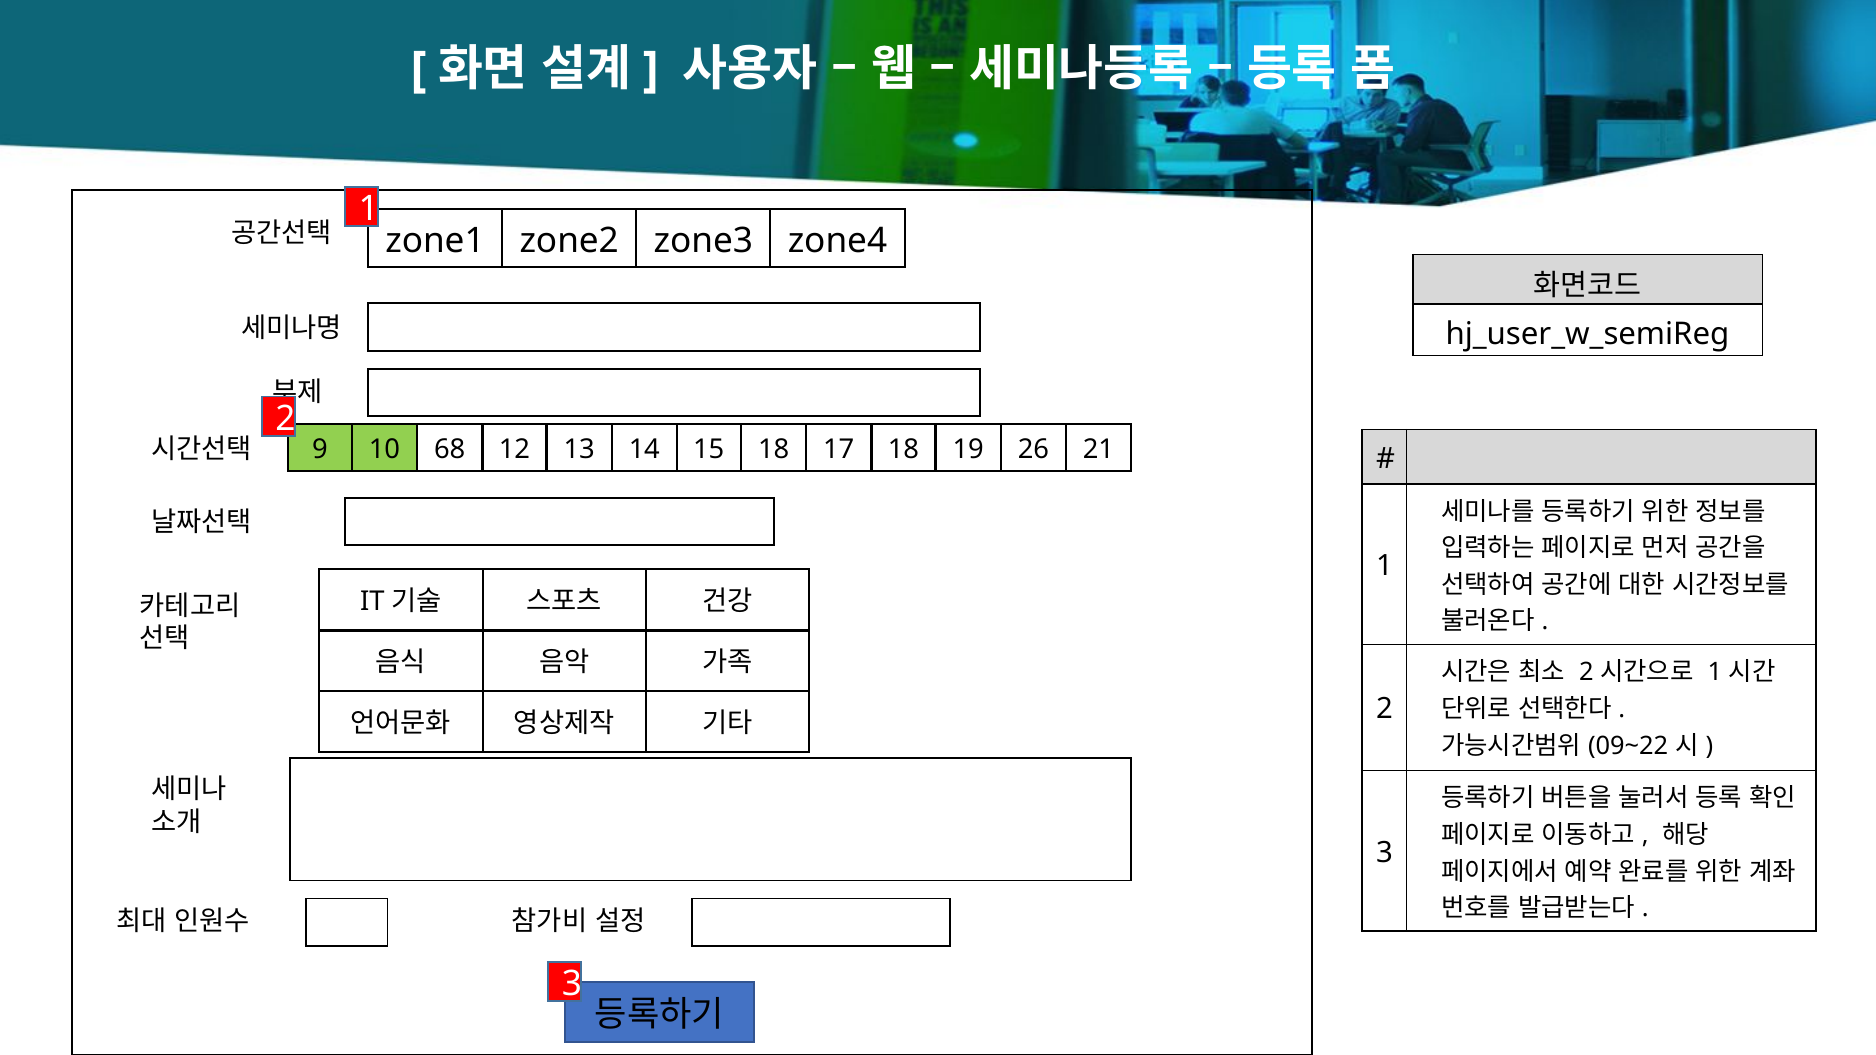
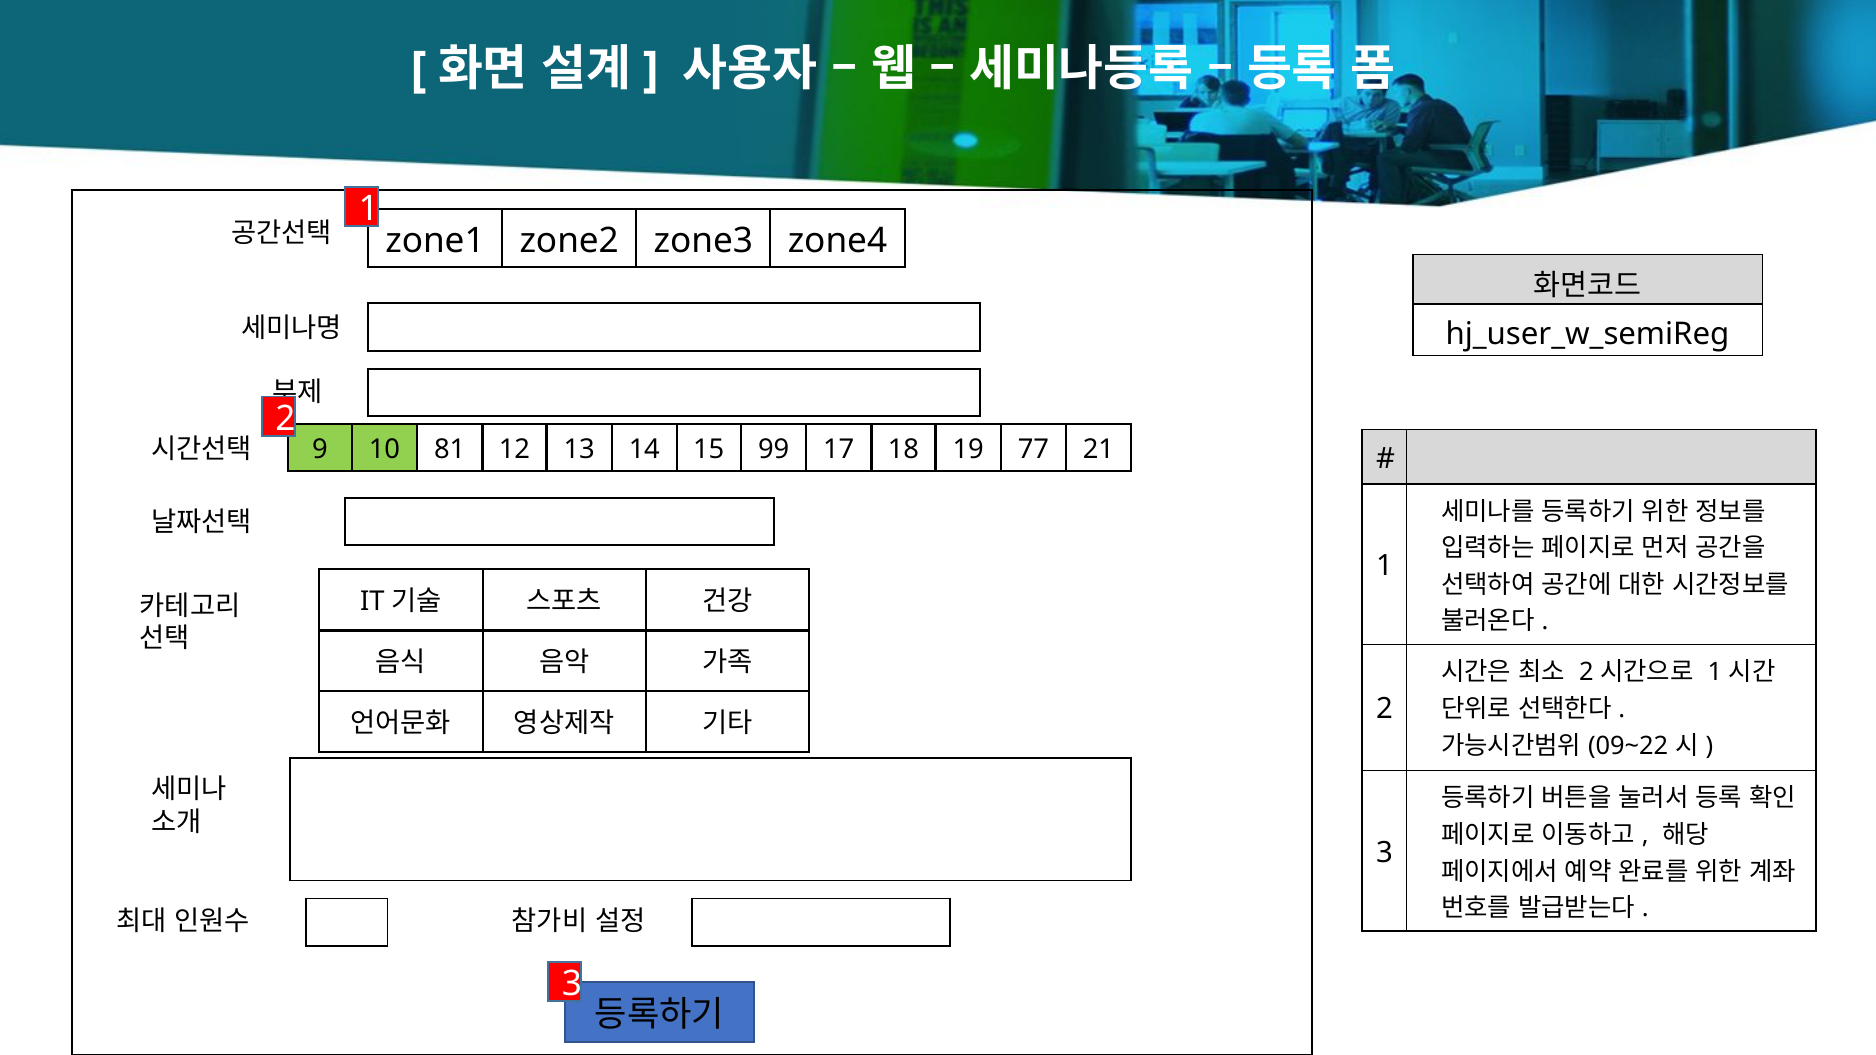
68: 68 -> 81 (450, 450)
15 18: 18 -> 99 (774, 450)
26: 26 -> 77 (1033, 450)
